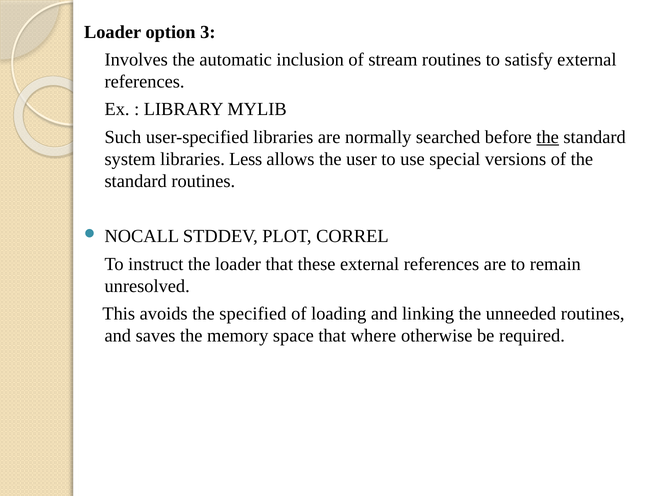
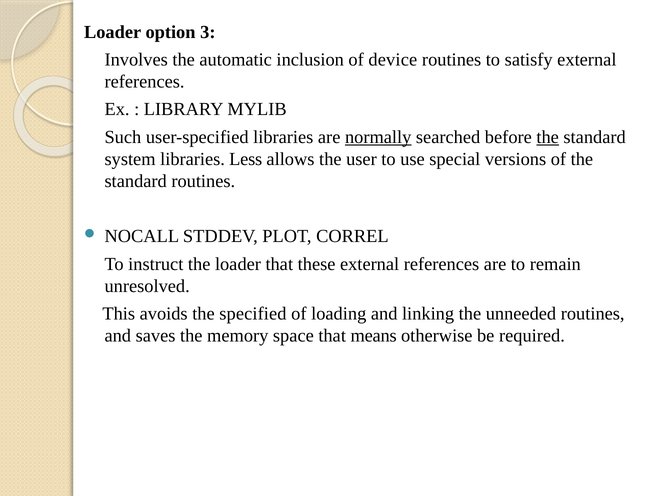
stream: stream -> device (393, 60)
normally underline: none -> present (378, 137)
where: where -> means (374, 336)
